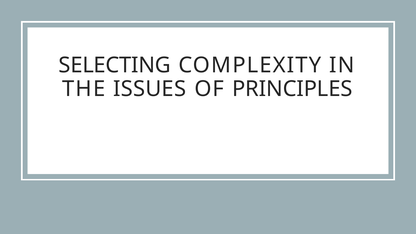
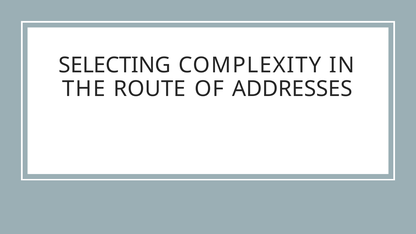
ISSUES: ISSUES -> ROUTE (150, 89)
PRINCIPLES: PRINCIPLES -> ADDRESSES (292, 89)
